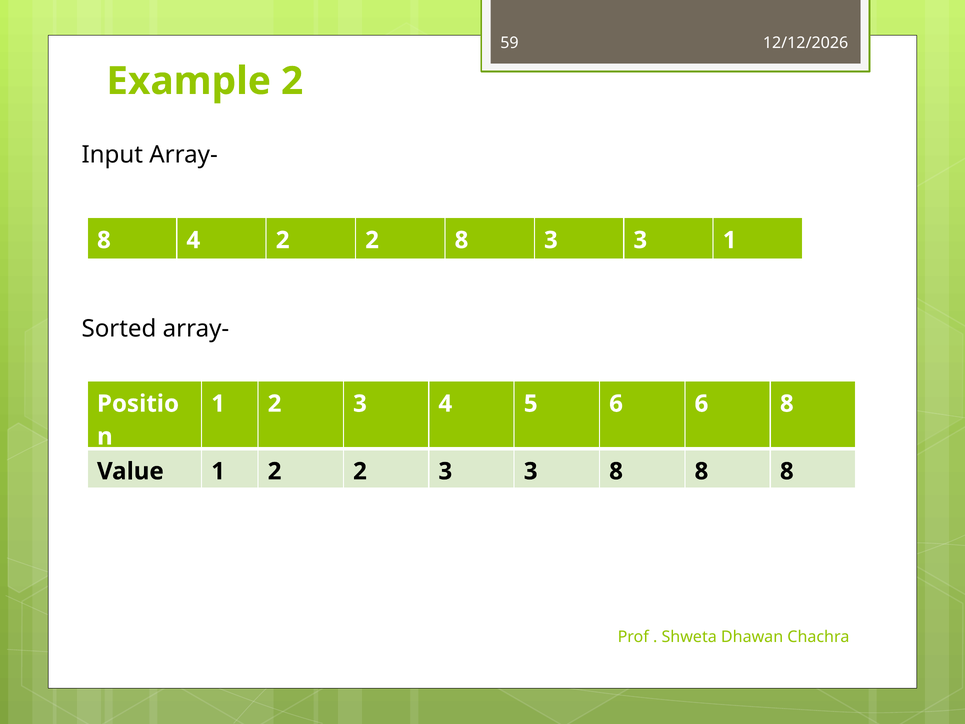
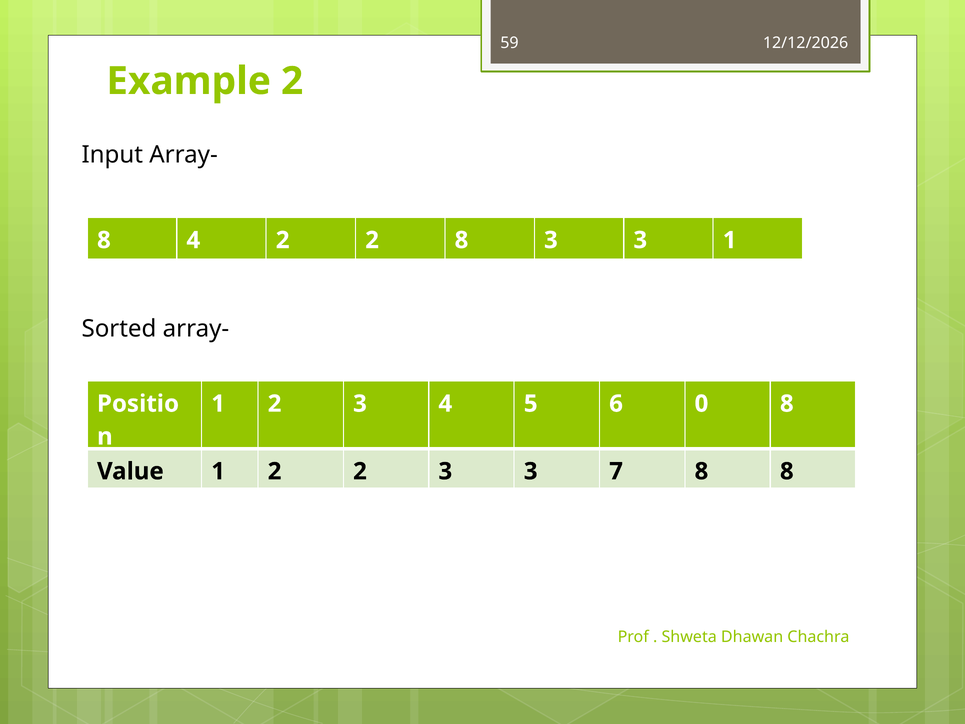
6 6: 6 -> 0 (701, 404)
3 8: 8 -> 7 (616, 471)
